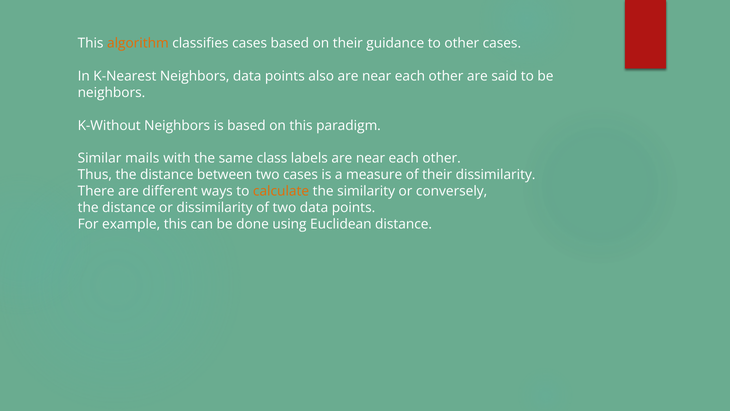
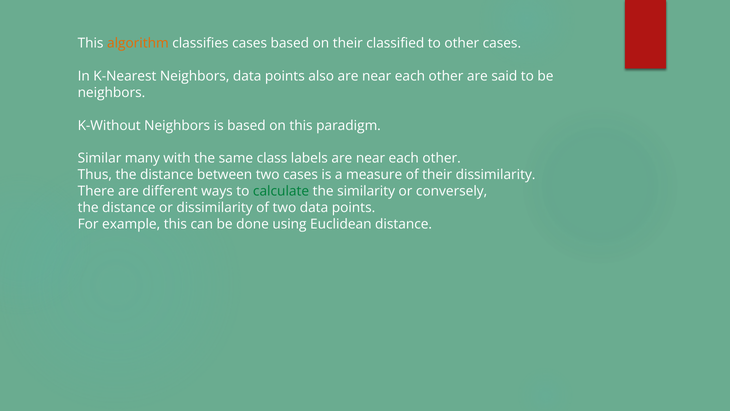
guidance: guidance -> classified (395, 43)
mails: mails -> many (142, 158)
calculate colour: orange -> green (281, 191)
